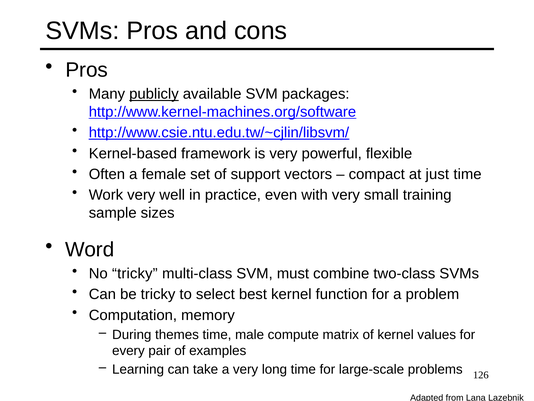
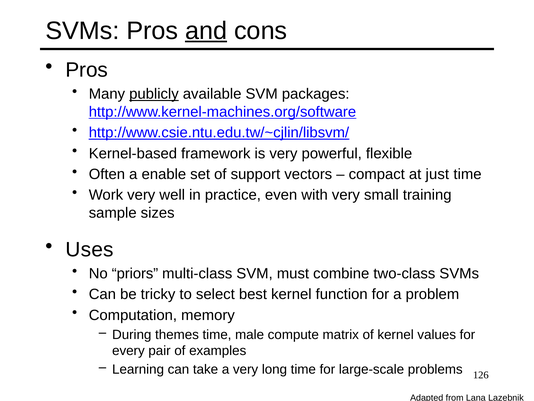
and underline: none -> present (206, 31)
female: female -> enable (164, 174)
Word: Word -> Uses (90, 249)
No tricky: tricky -> priors (135, 273)
